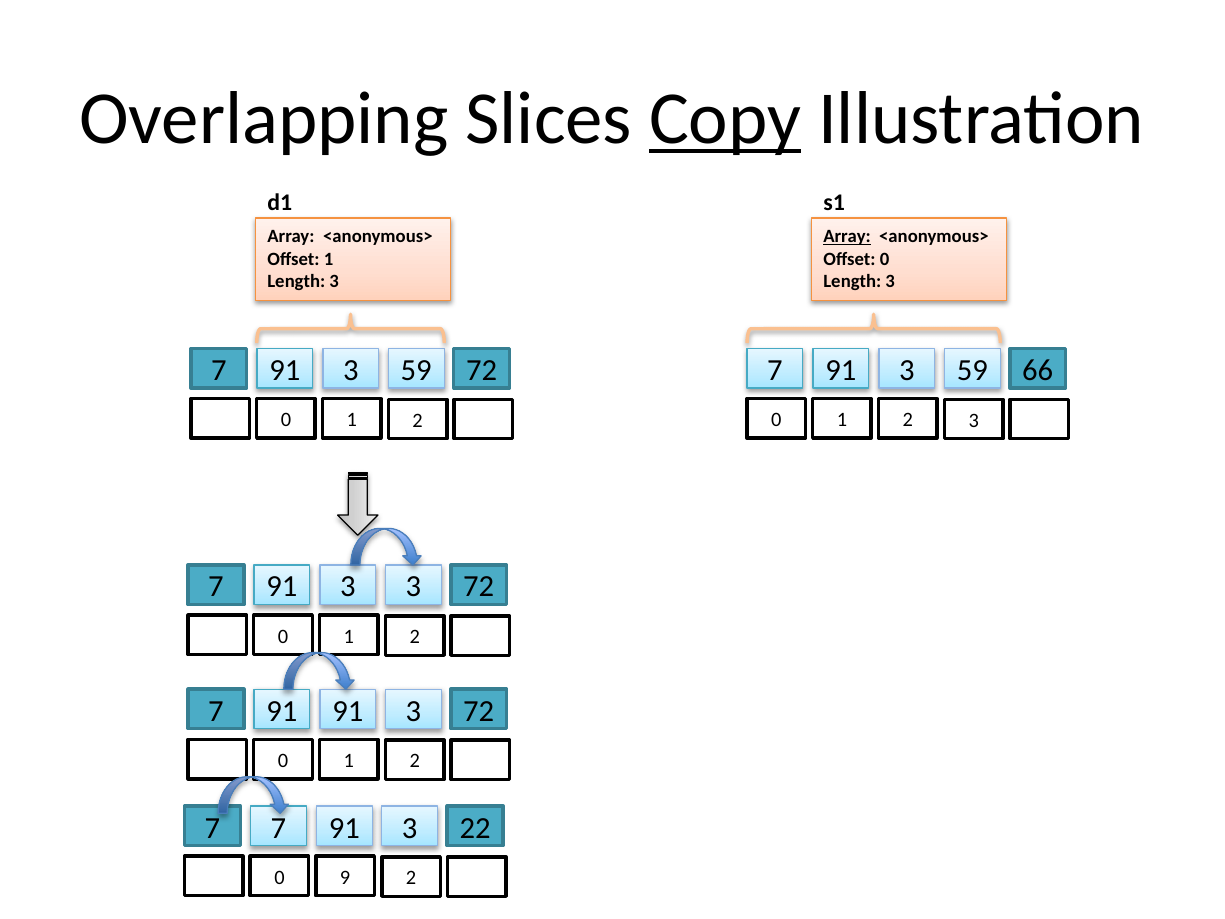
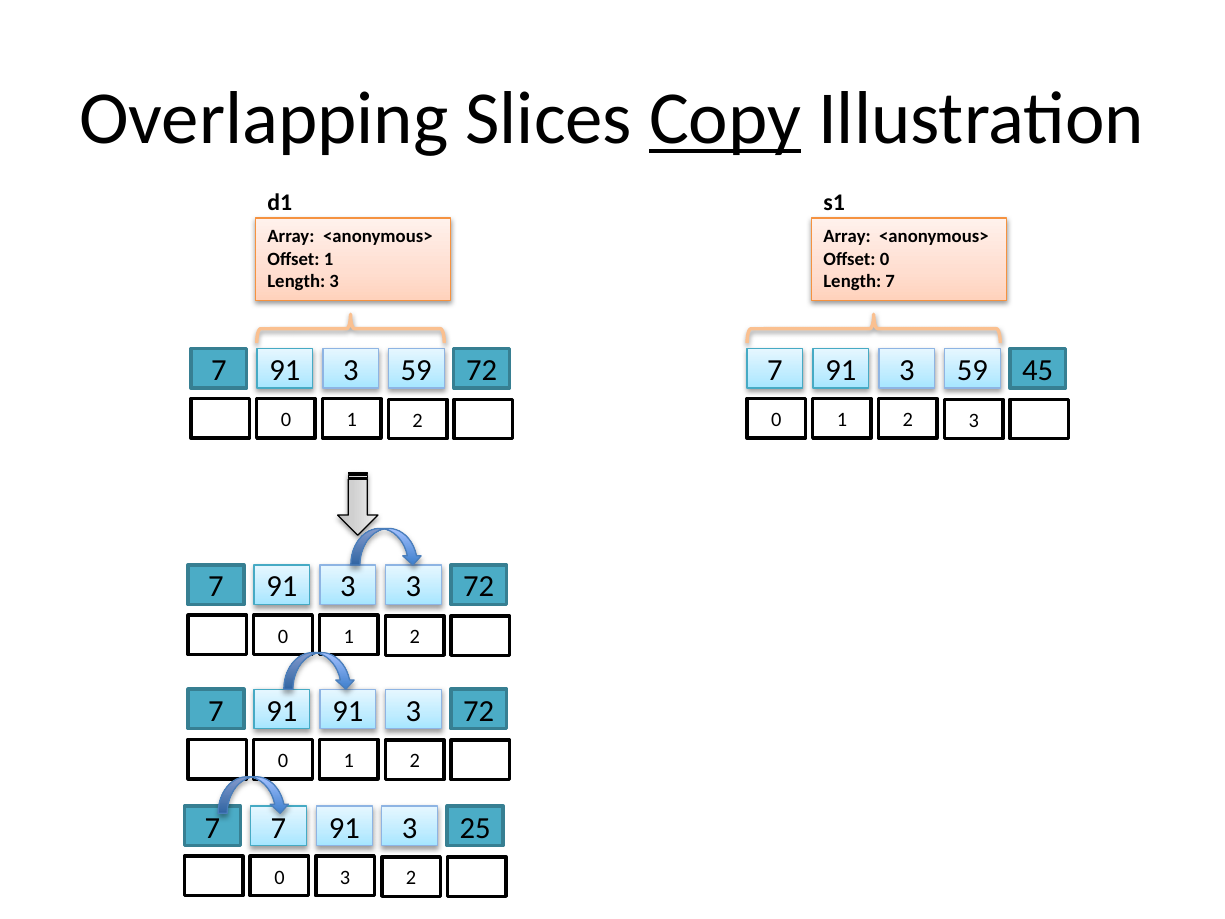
Array underline: present -> none (847, 237)
3: 3 -> 7 (890, 282)
66: 66 -> 45 (1038, 370)
22: 22 -> 25 (475, 828)
0 9: 9 -> 3 (345, 877)
